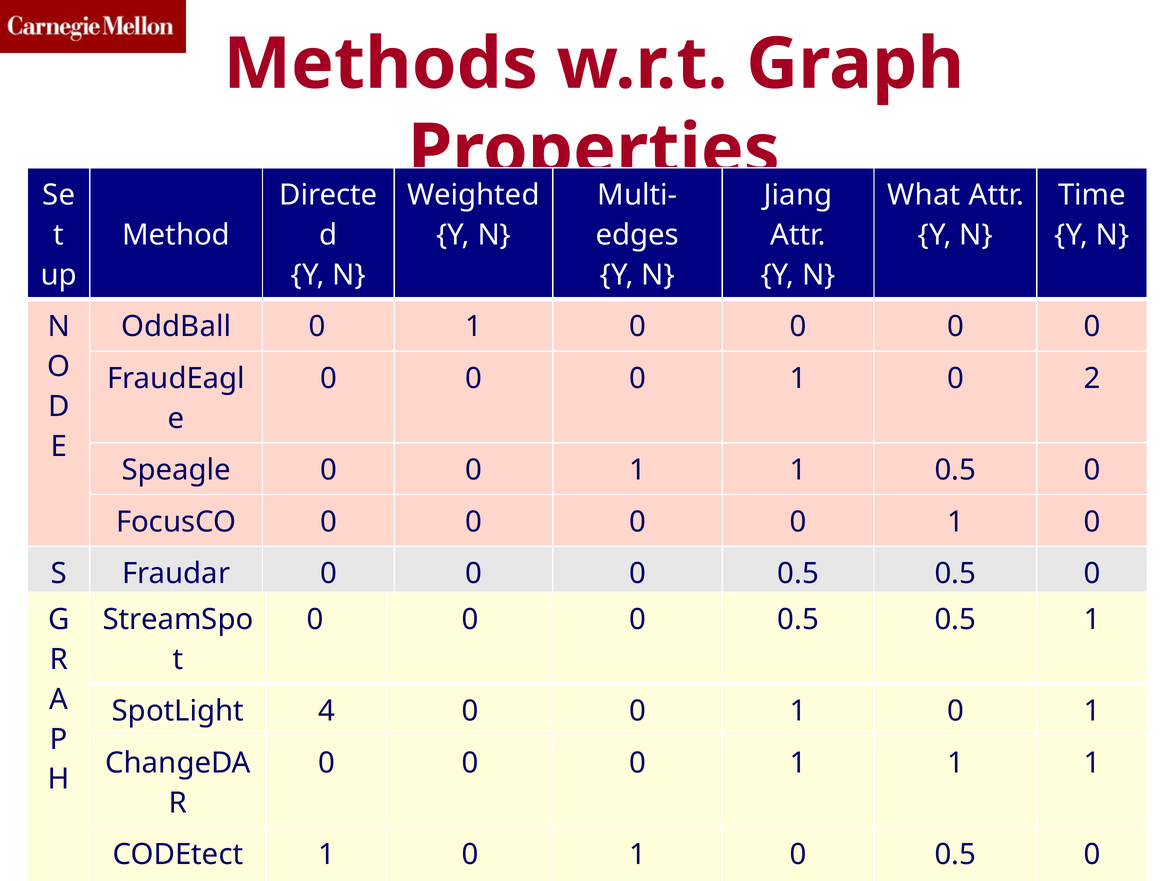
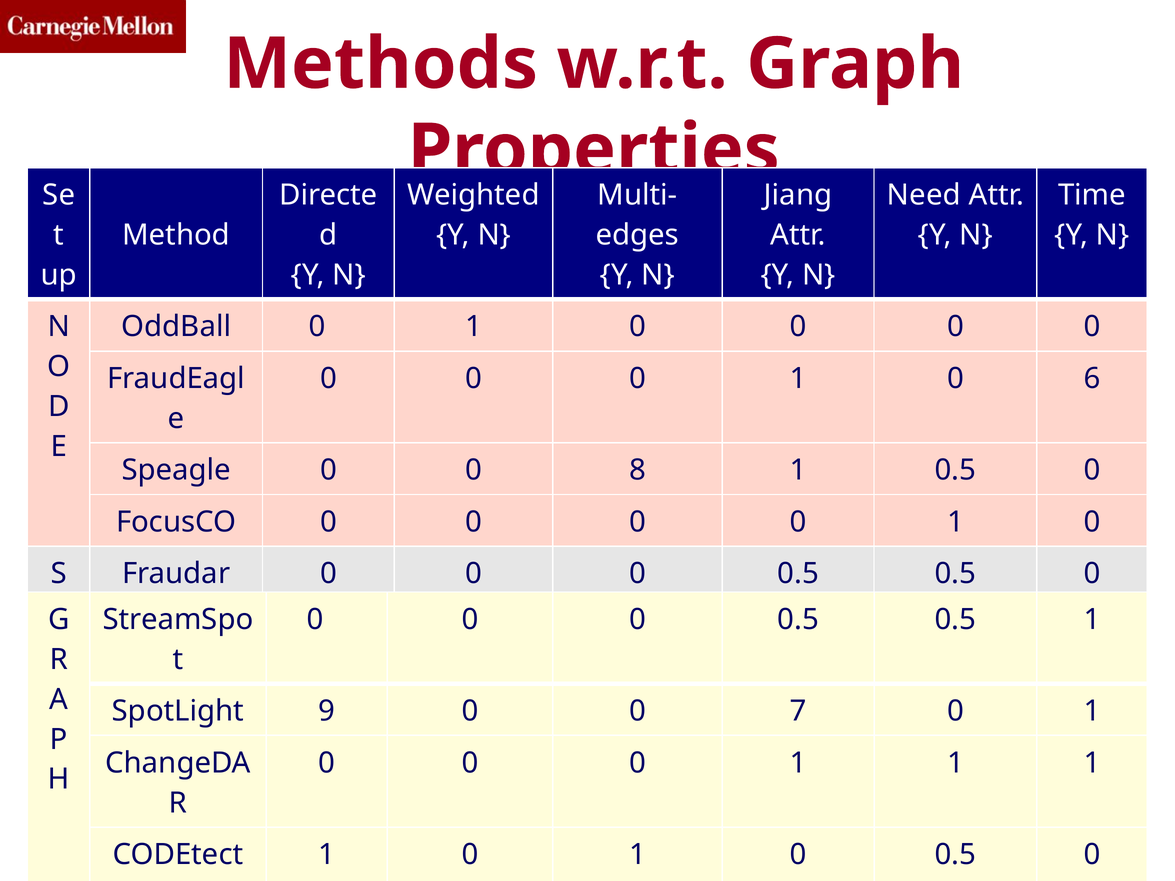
What: What -> Need (924, 195)
2: 2 -> 6 (1092, 379)
Speagle 0 0 1: 1 -> 8 (637, 470)
4: 4 -> 9 (327, 711)
1: 1 -> 7 (798, 711)
